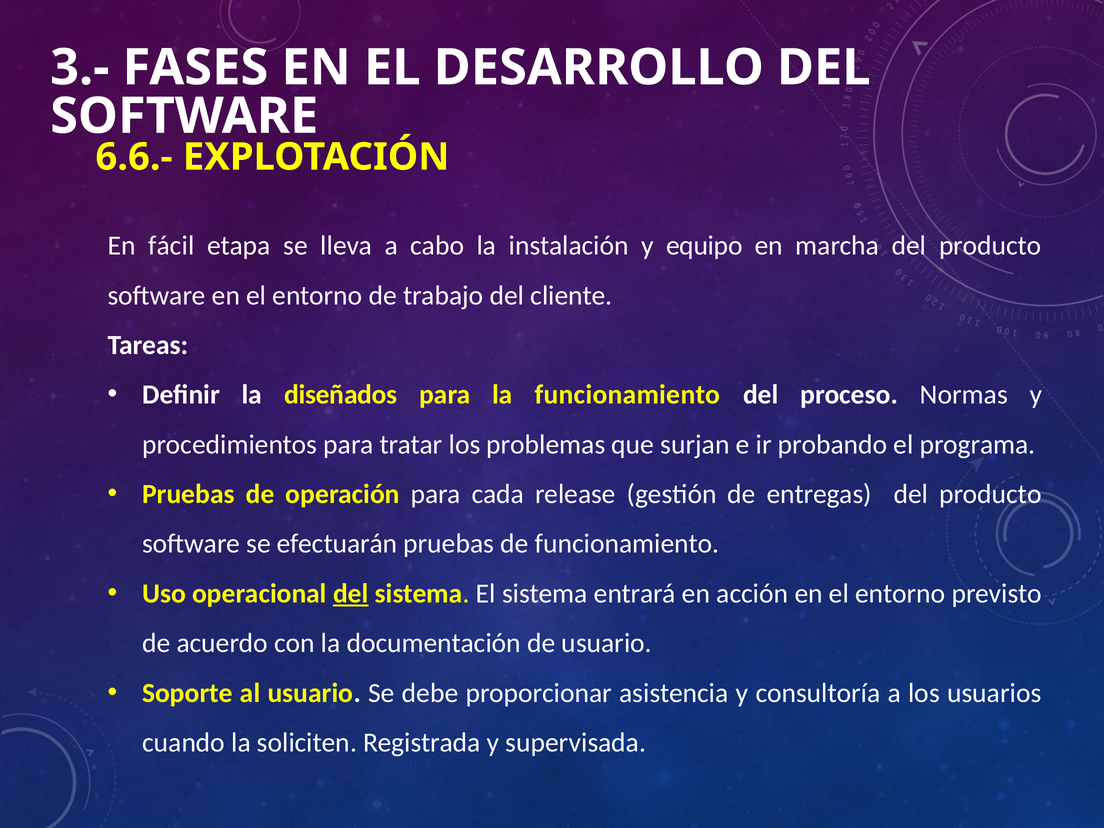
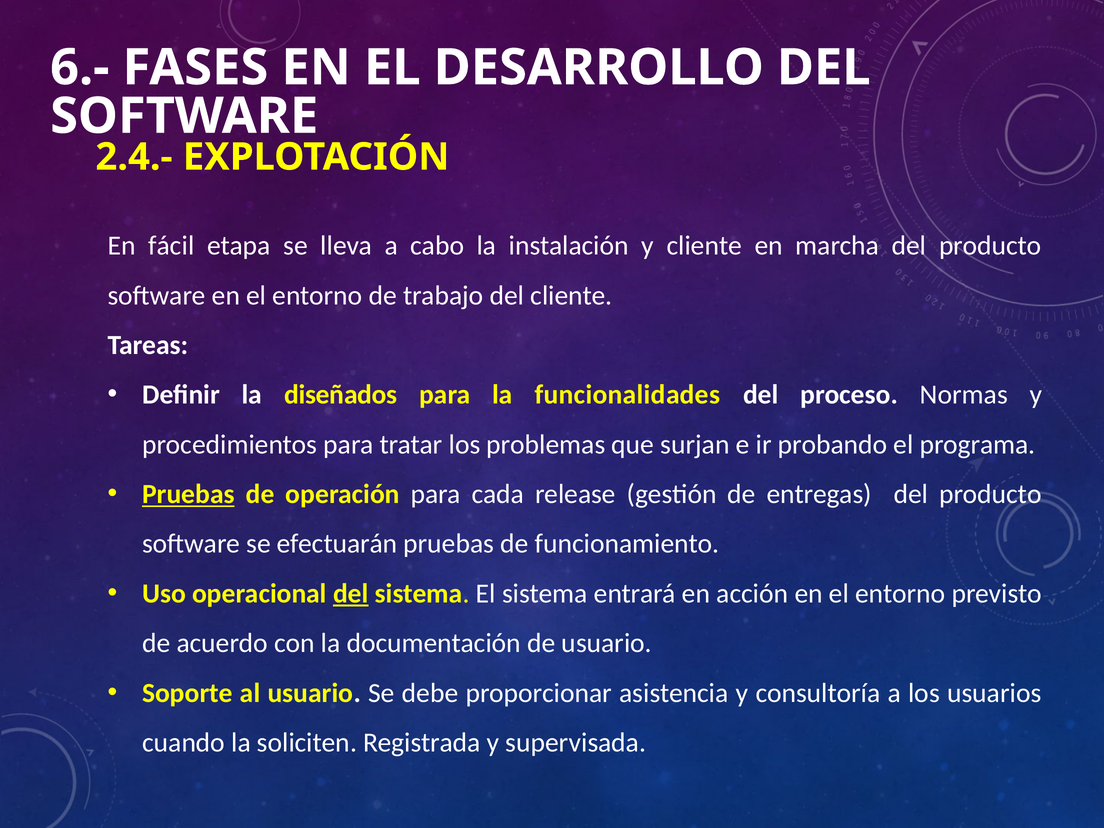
3.-: 3.- -> 6.- (80, 68)
6.6.-: 6.6.- -> 2.4.- (134, 157)
y equipo: equipo -> cliente (704, 246)
la funcionamiento: funcionamiento -> funcionalidades (627, 395)
Pruebas underline: none -> present (188, 494)
